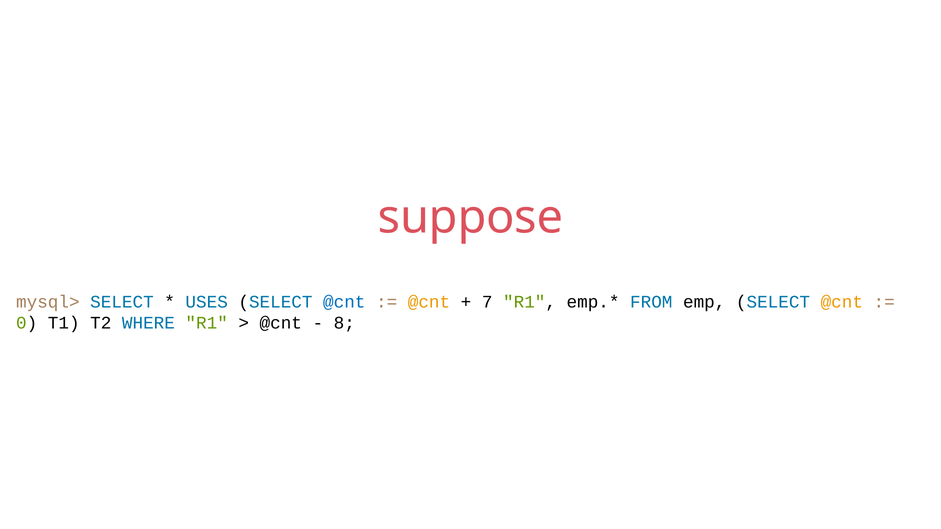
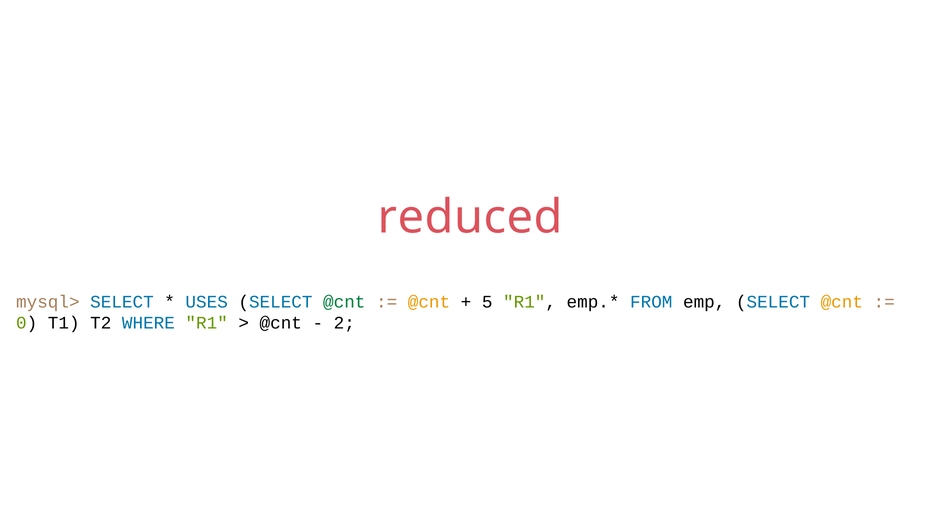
suppose: suppose -> reduced (470, 217)
@cnt colour: blue -> green (344, 302)
7: 7 -> 5 (487, 302)
8: 8 -> 2 (344, 323)
